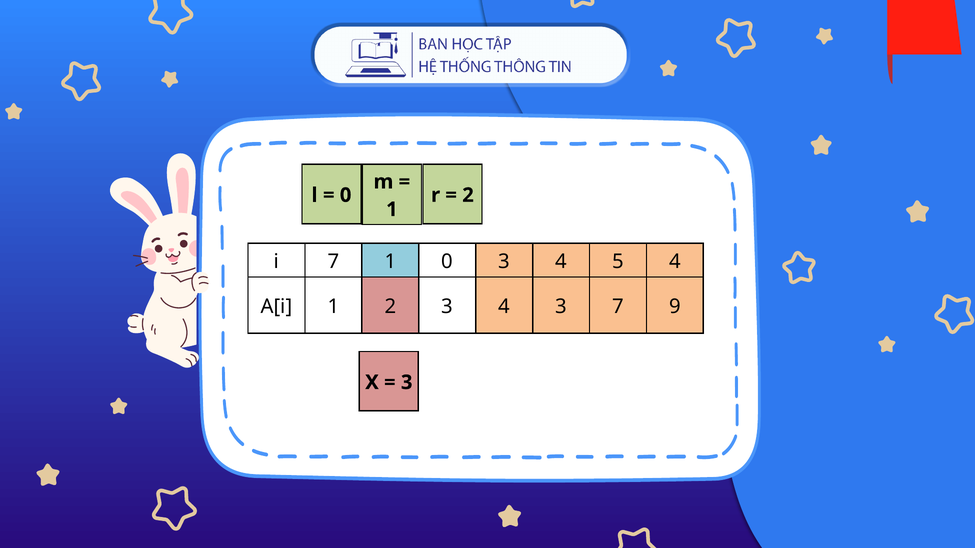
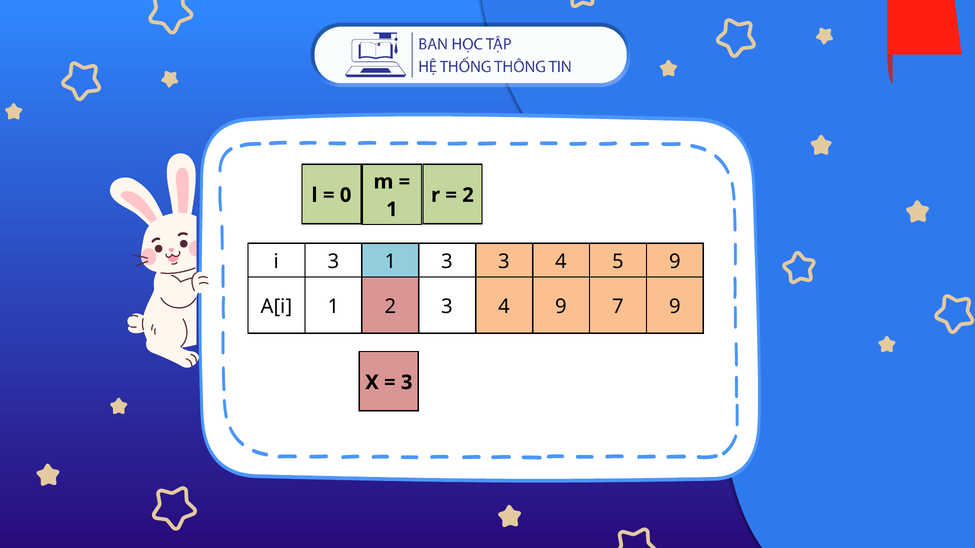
i 7: 7 -> 3 (333, 262)
1 0: 0 -> 3 (447, 262)
5 4: 4 -> 9 (675, 262)
4 3: 3 -> 9 (561, 307)
